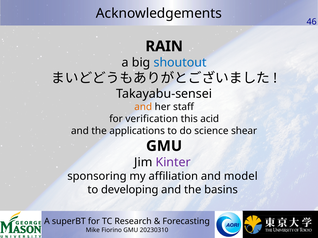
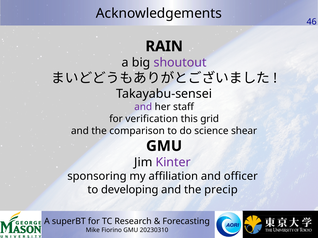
shoutout colour: blue -> purple (180, 63)
and colour: orange -> purple (143, 107)
acid: acid -> grid (210, 119)
applications: applications -> comparison (137, 131)
model: model -> officer (241, 177)
basins: basins -> precip (221, 190)
